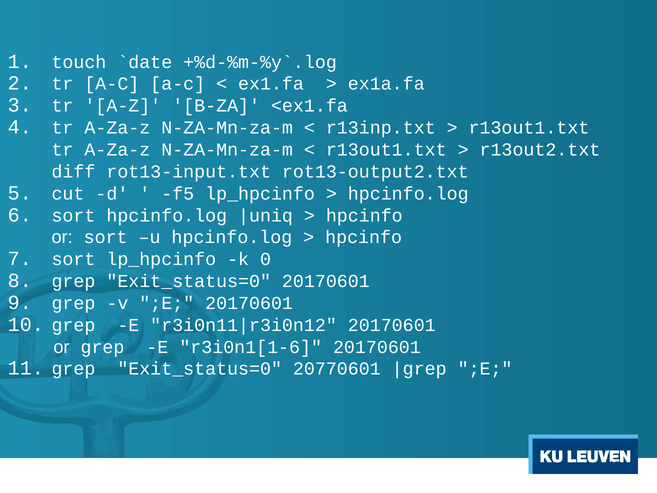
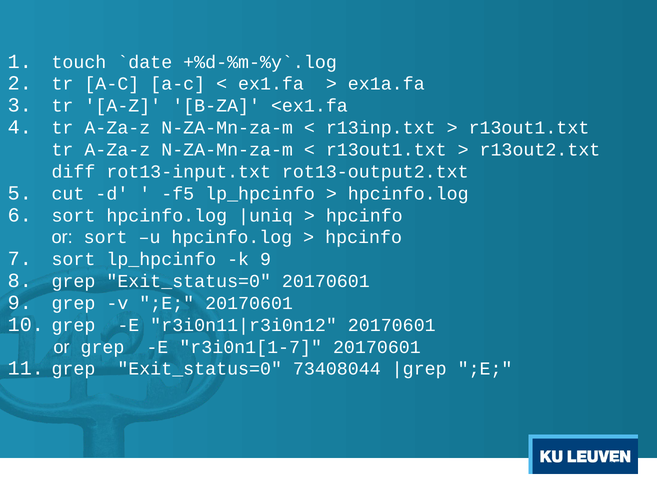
k 0: 0 -> 9 (266, 259)
r3i0n1[1-6: r3i0n1[1-6 -> r3i0n1[1-7 (251, 347)
20770601: 20770601 -> 73408044 (337, 369)
